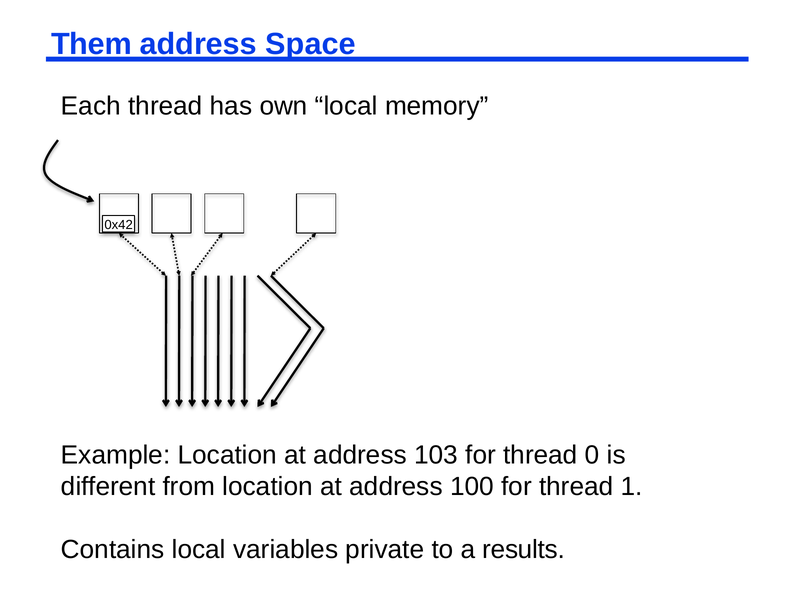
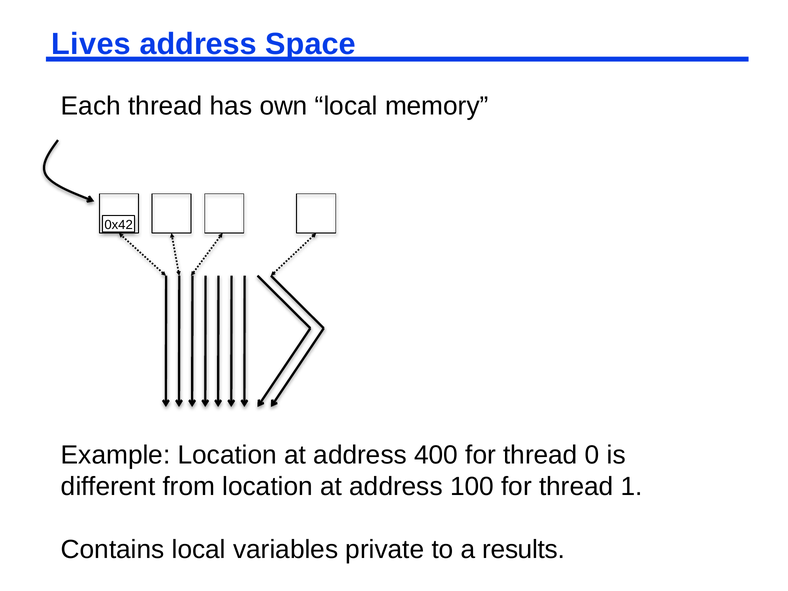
Them: Them -> Lives (91, 44)
103: 103 -> 400 (436, 455)
